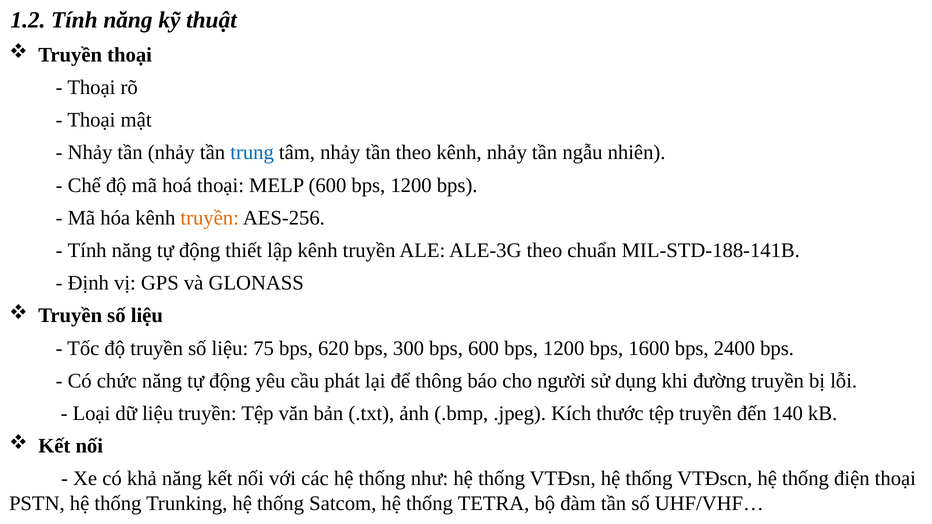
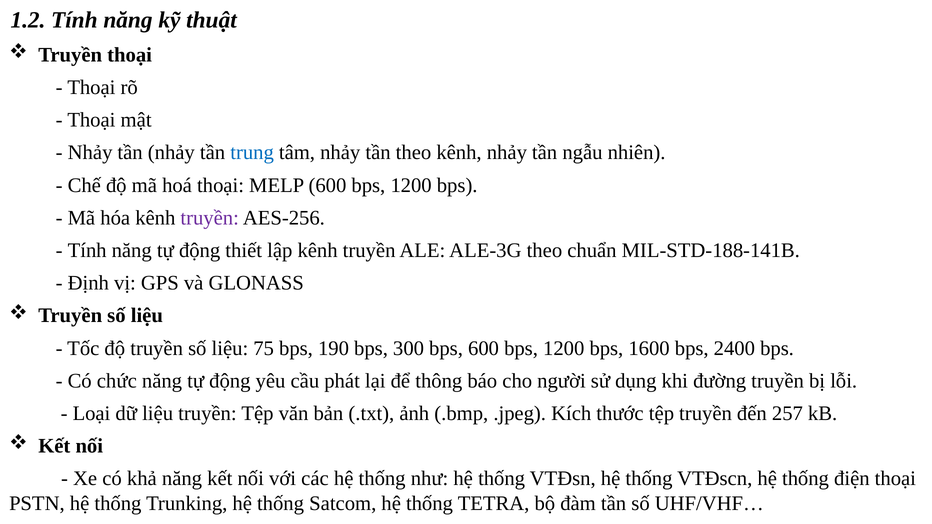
truyền colour: orange -> purple (210, 218)
620: 620 -> 190 (334, 348)
140: 140 -> 257 (787, 414)
